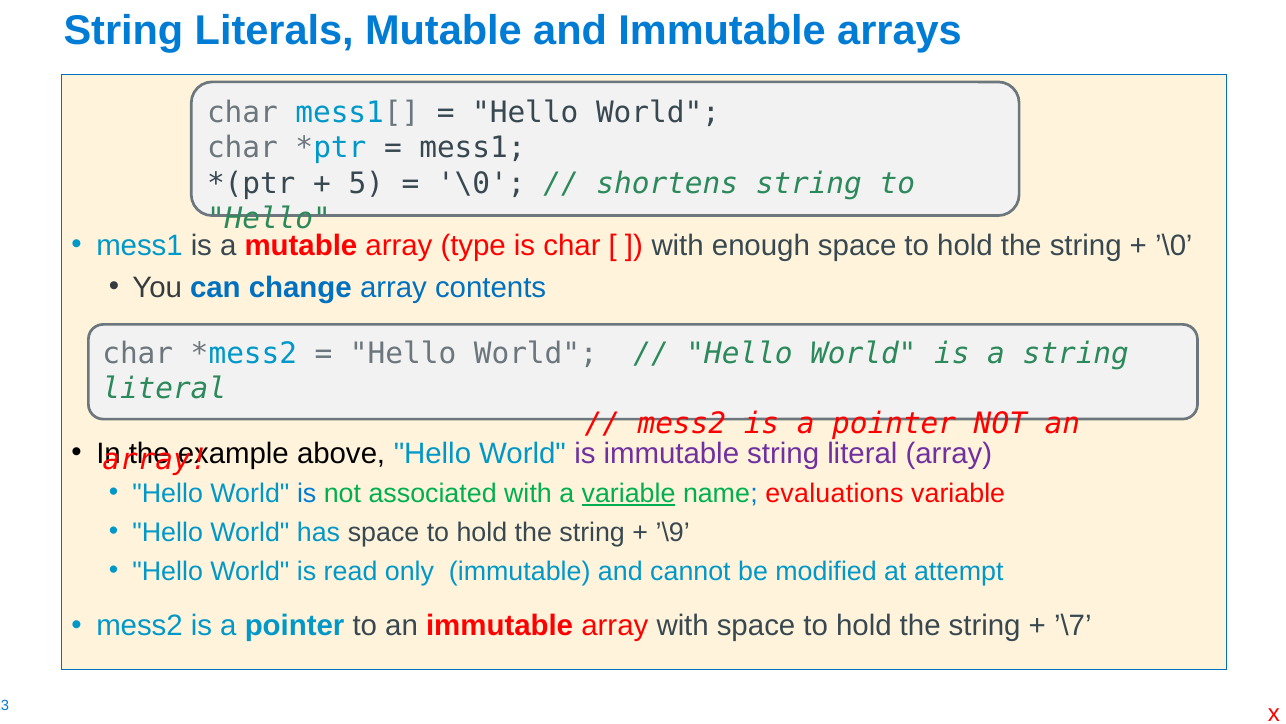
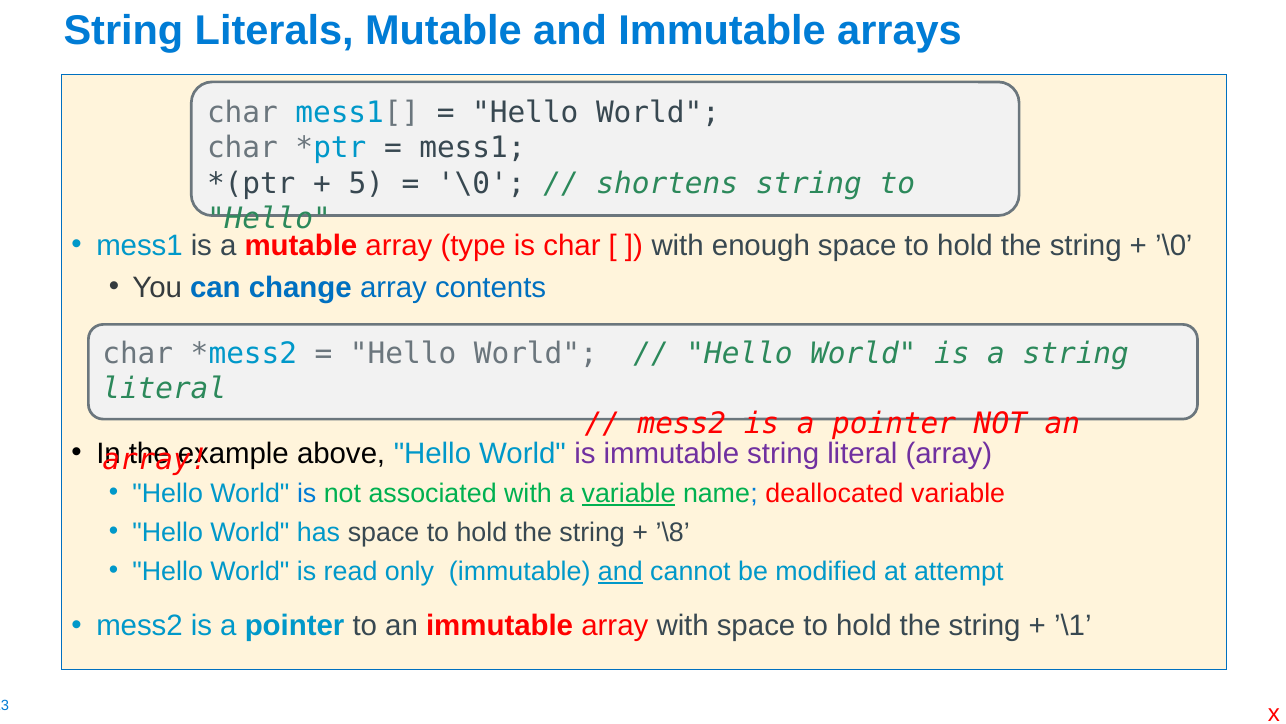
evaluations: evaluations -> deallocated (834, 493)
’\9: ’\9 -> ’\8 (673, 532)
and underline: none -> present (620, 571)
’\7: ’\7 -> ’\1 (1073, 625)
